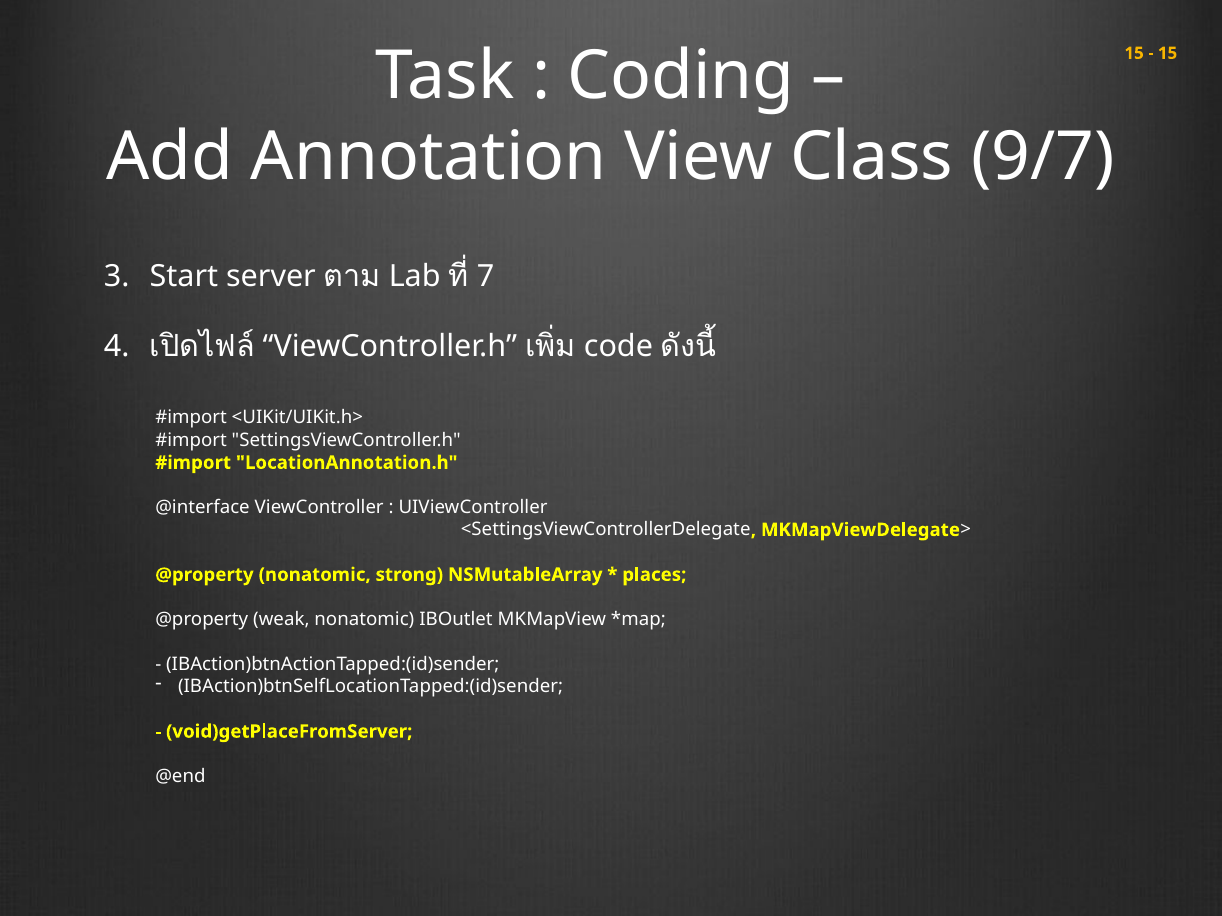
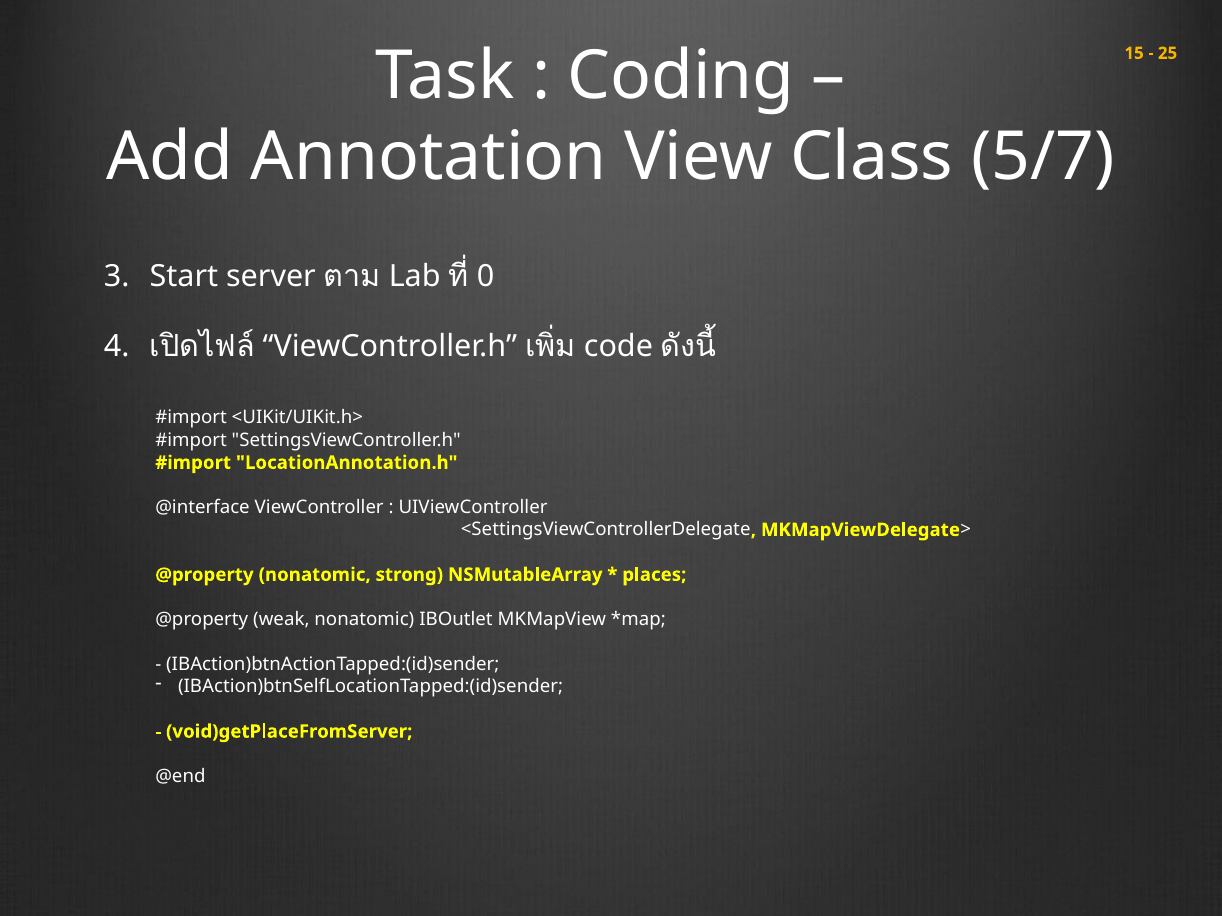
15: 15 -> 25 (1168, 53)
9/7: 9/7 -> 5/7 (1043, 157)
7: 7 -> 0 (486, 276)
